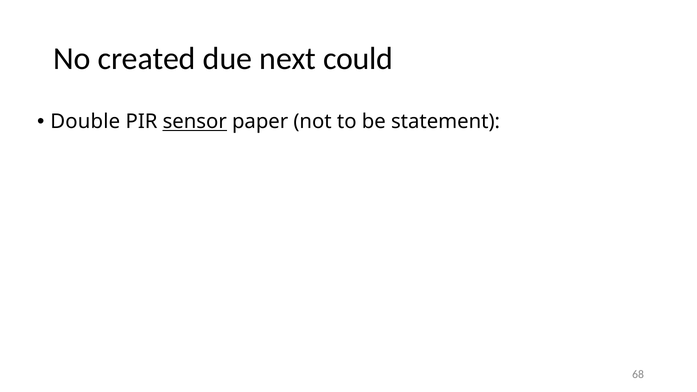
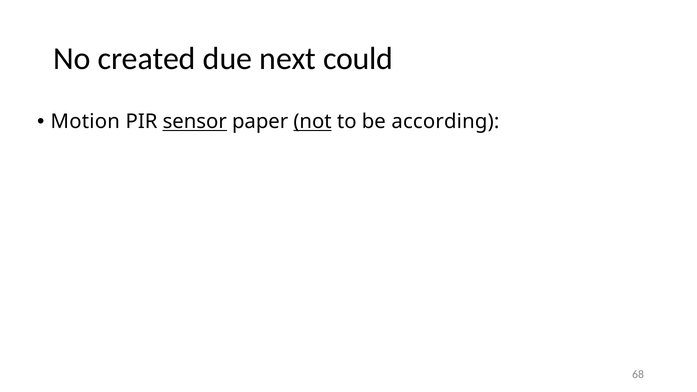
Double: Double -> Motion (85, 122)
not underline: none -> present (313, 122)
statement: statement -> according (445, 122)
